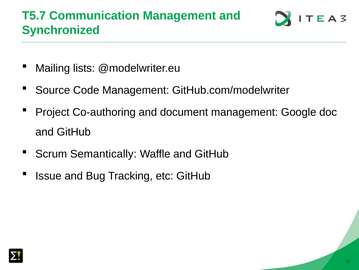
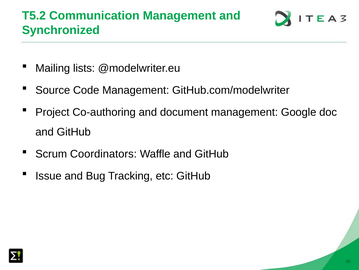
T5.7: T5.7 -> T5.2 (34, 16)
Semantically: Semantically -> Coordinators (103, 154)
